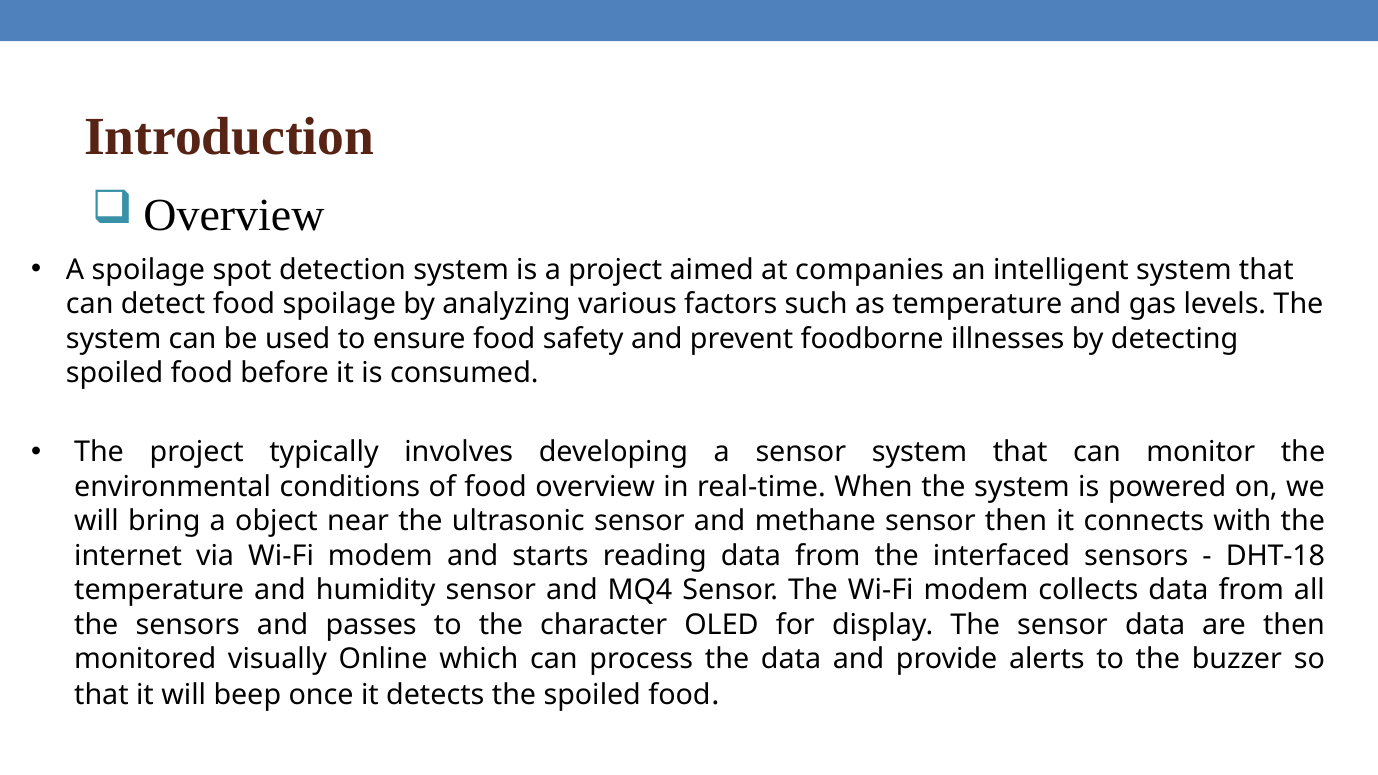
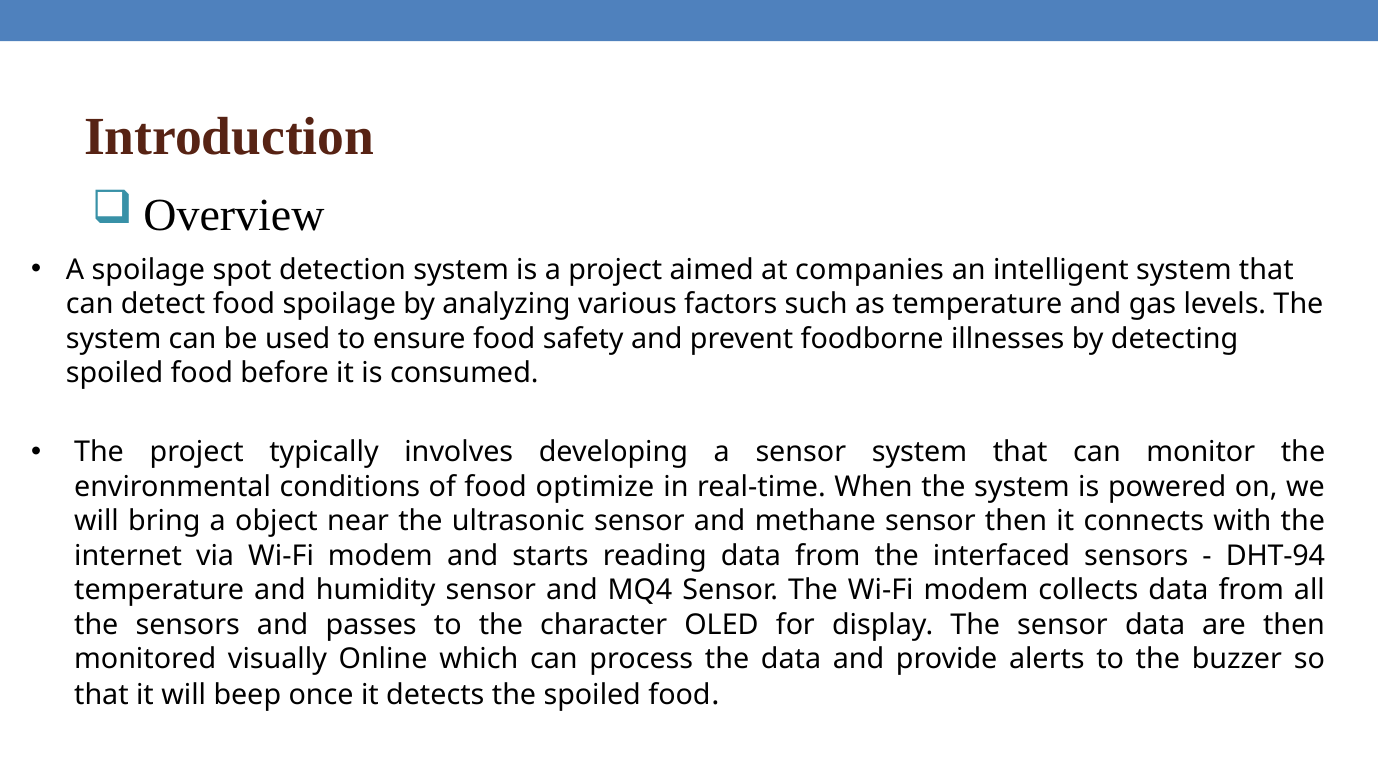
overview: overview -> optimize (595, 487)
DHT-18: DHT-18 -> DHT-94 (1275, 556)
